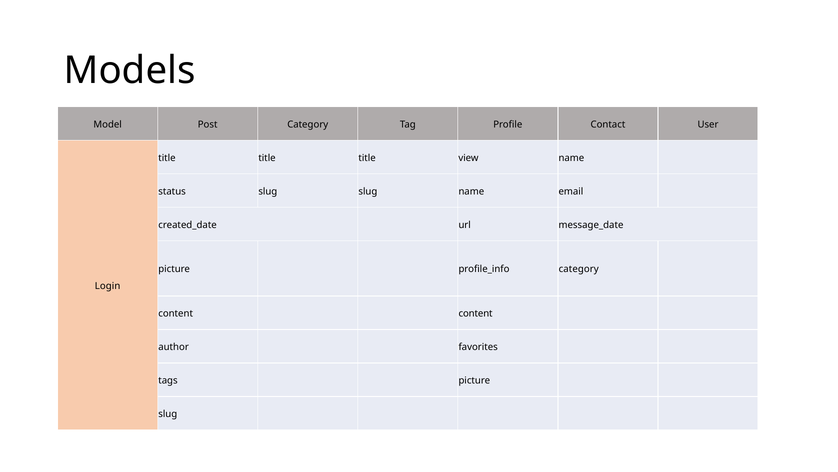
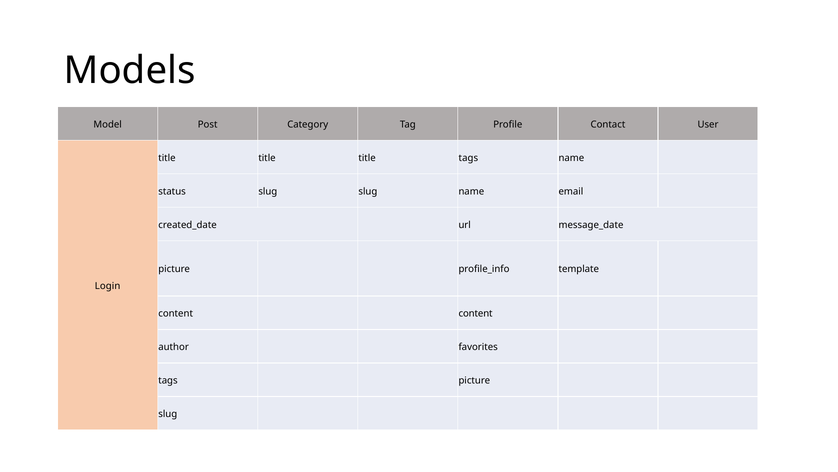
title view: view -> tags (468, 158)
category: category -> template (579, 269)
